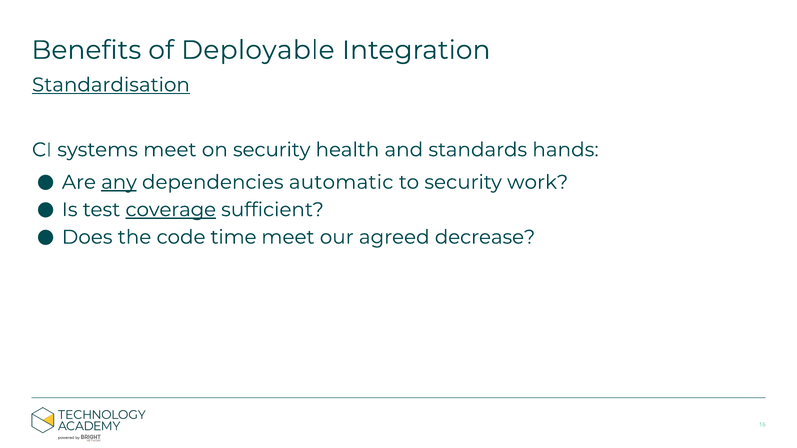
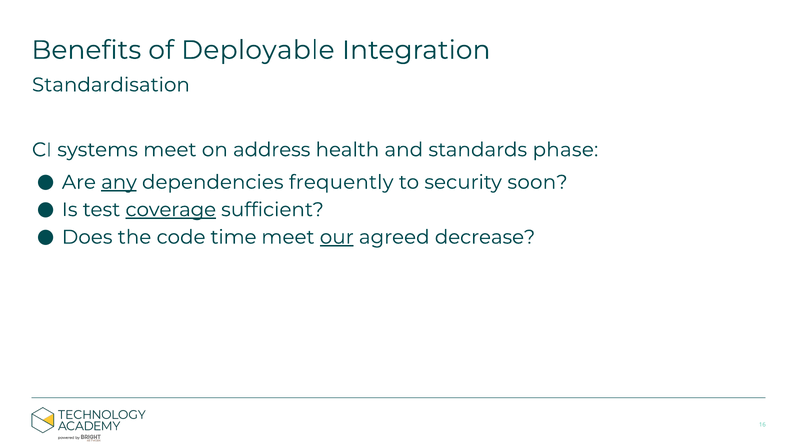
Standardisation underline: present -> none (111, 85)
on security: security -> address (272, 150)
hands: hands -> phase (565, 150)
automatic: automatic -> frequently (341, 182)
work: work -> soon (538, 182)
our underline: none -> present (337, 237)
